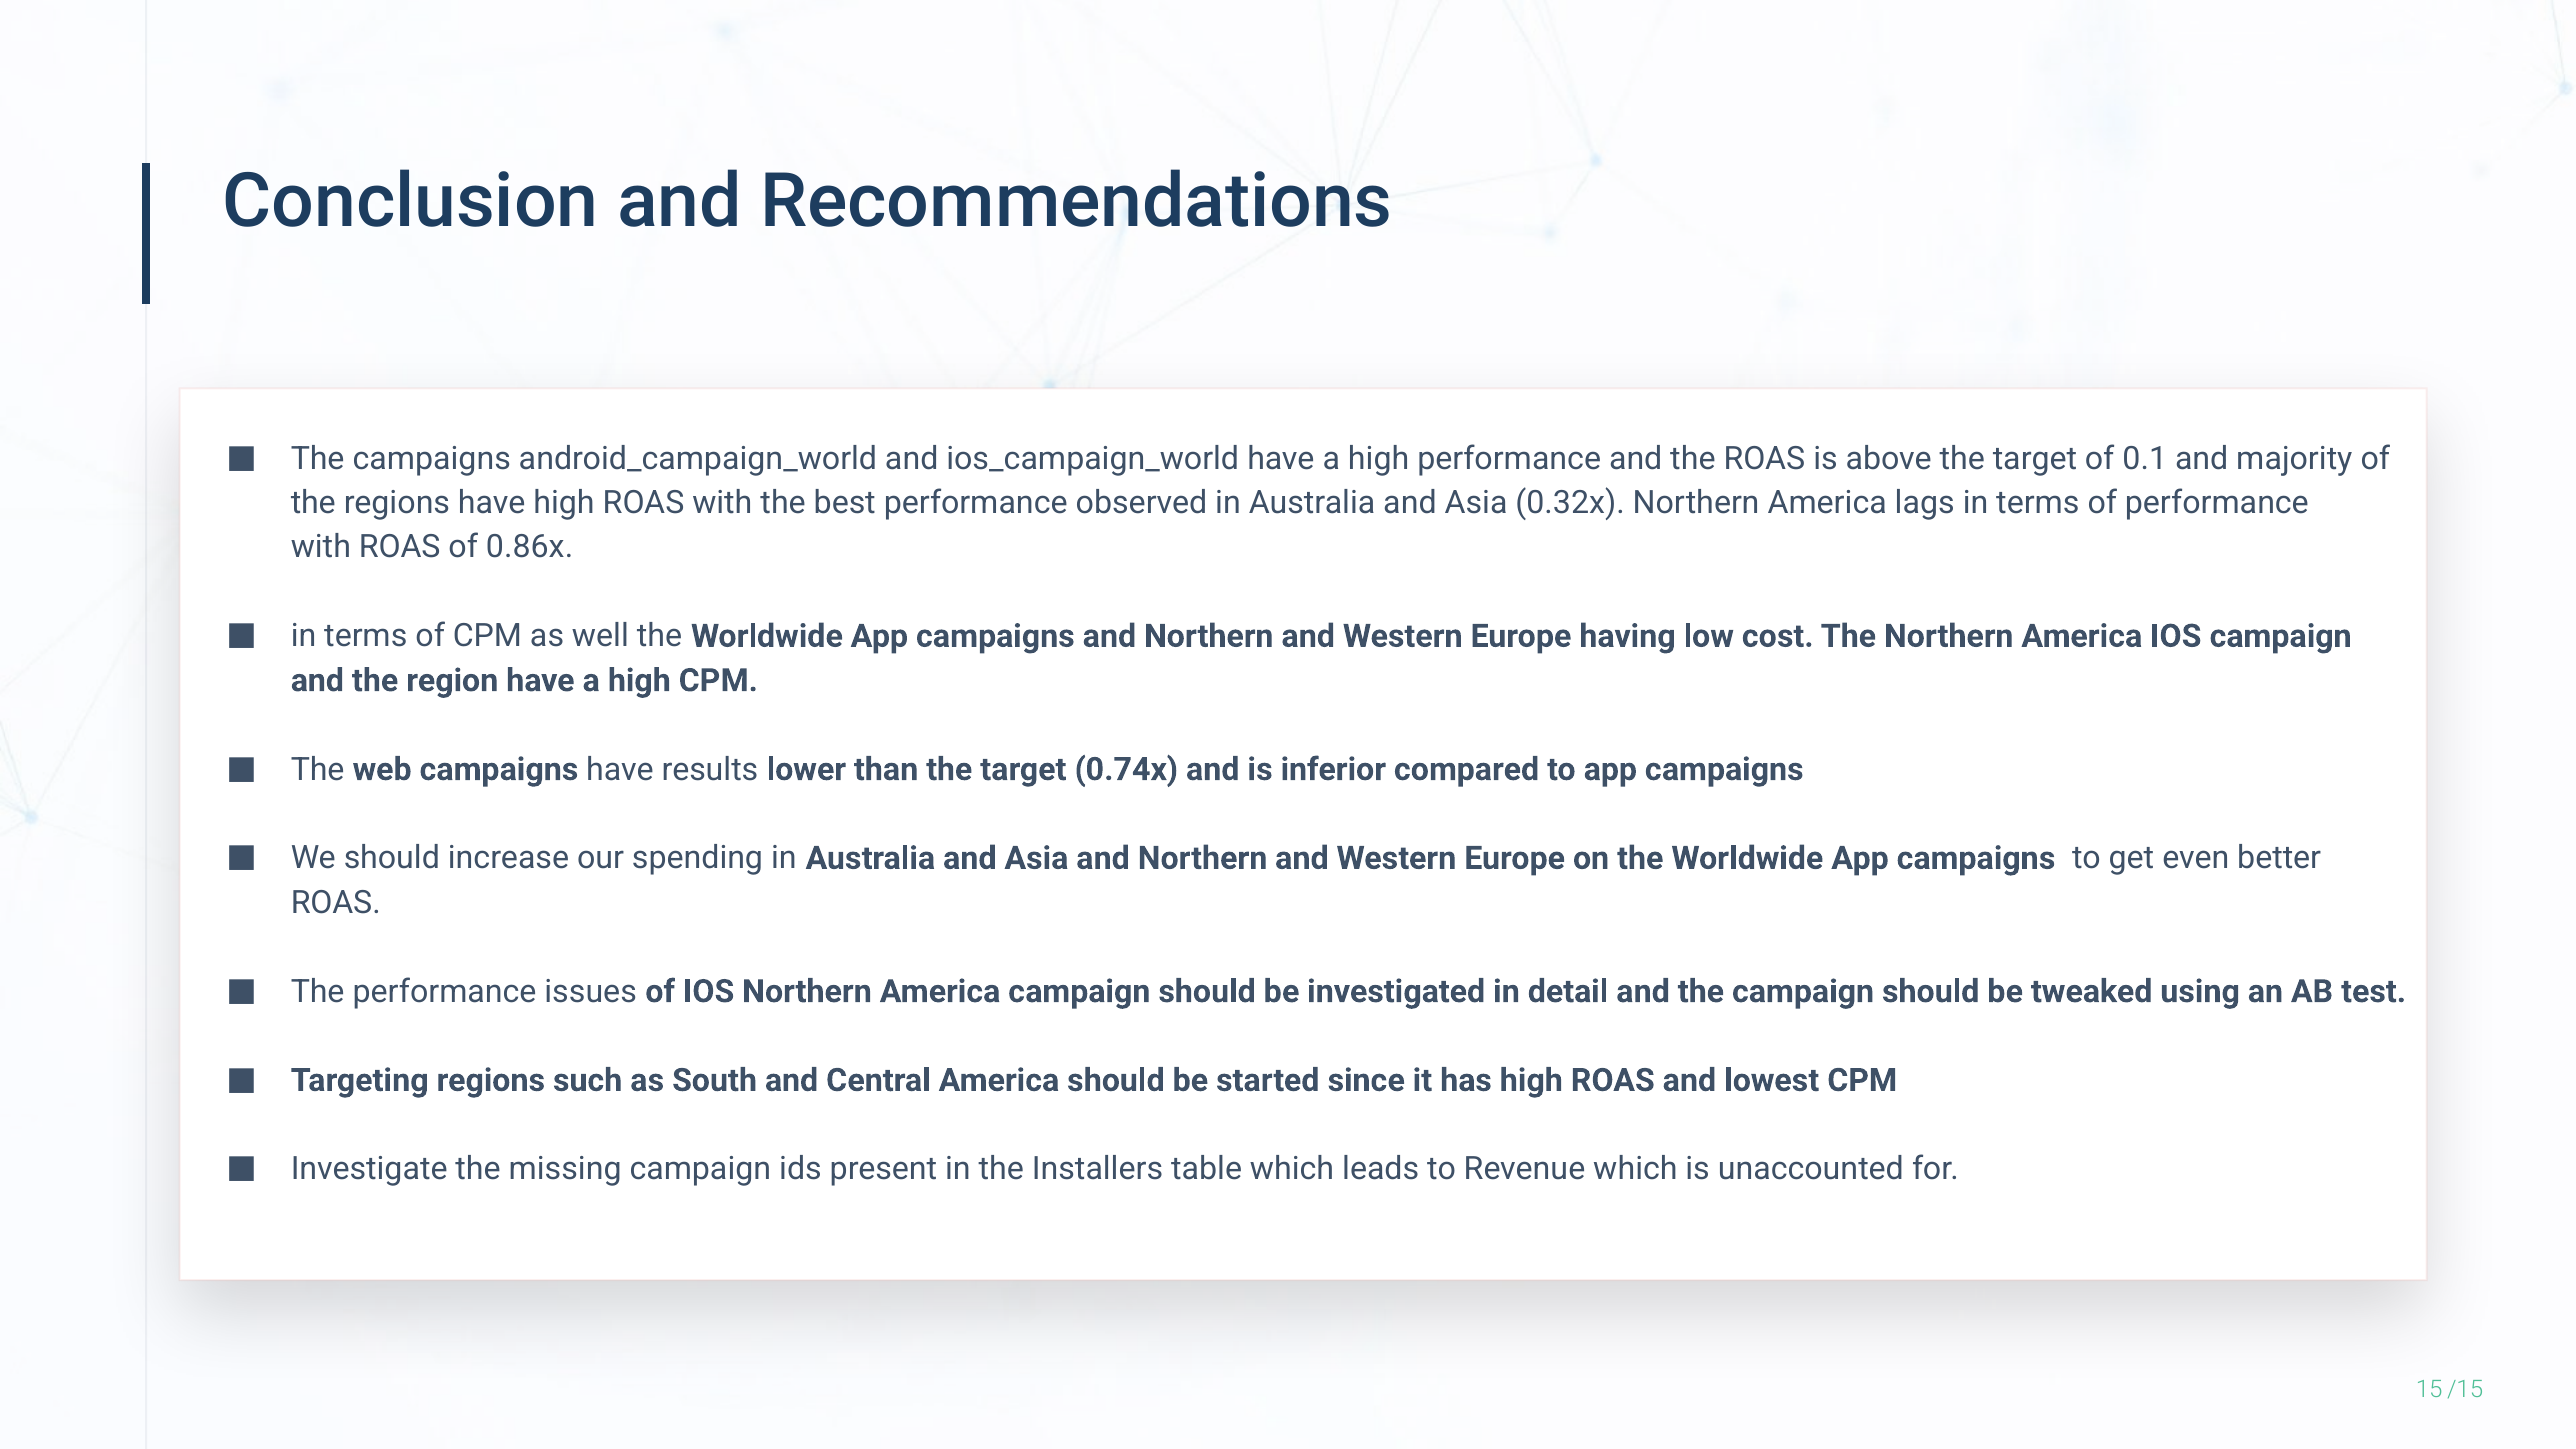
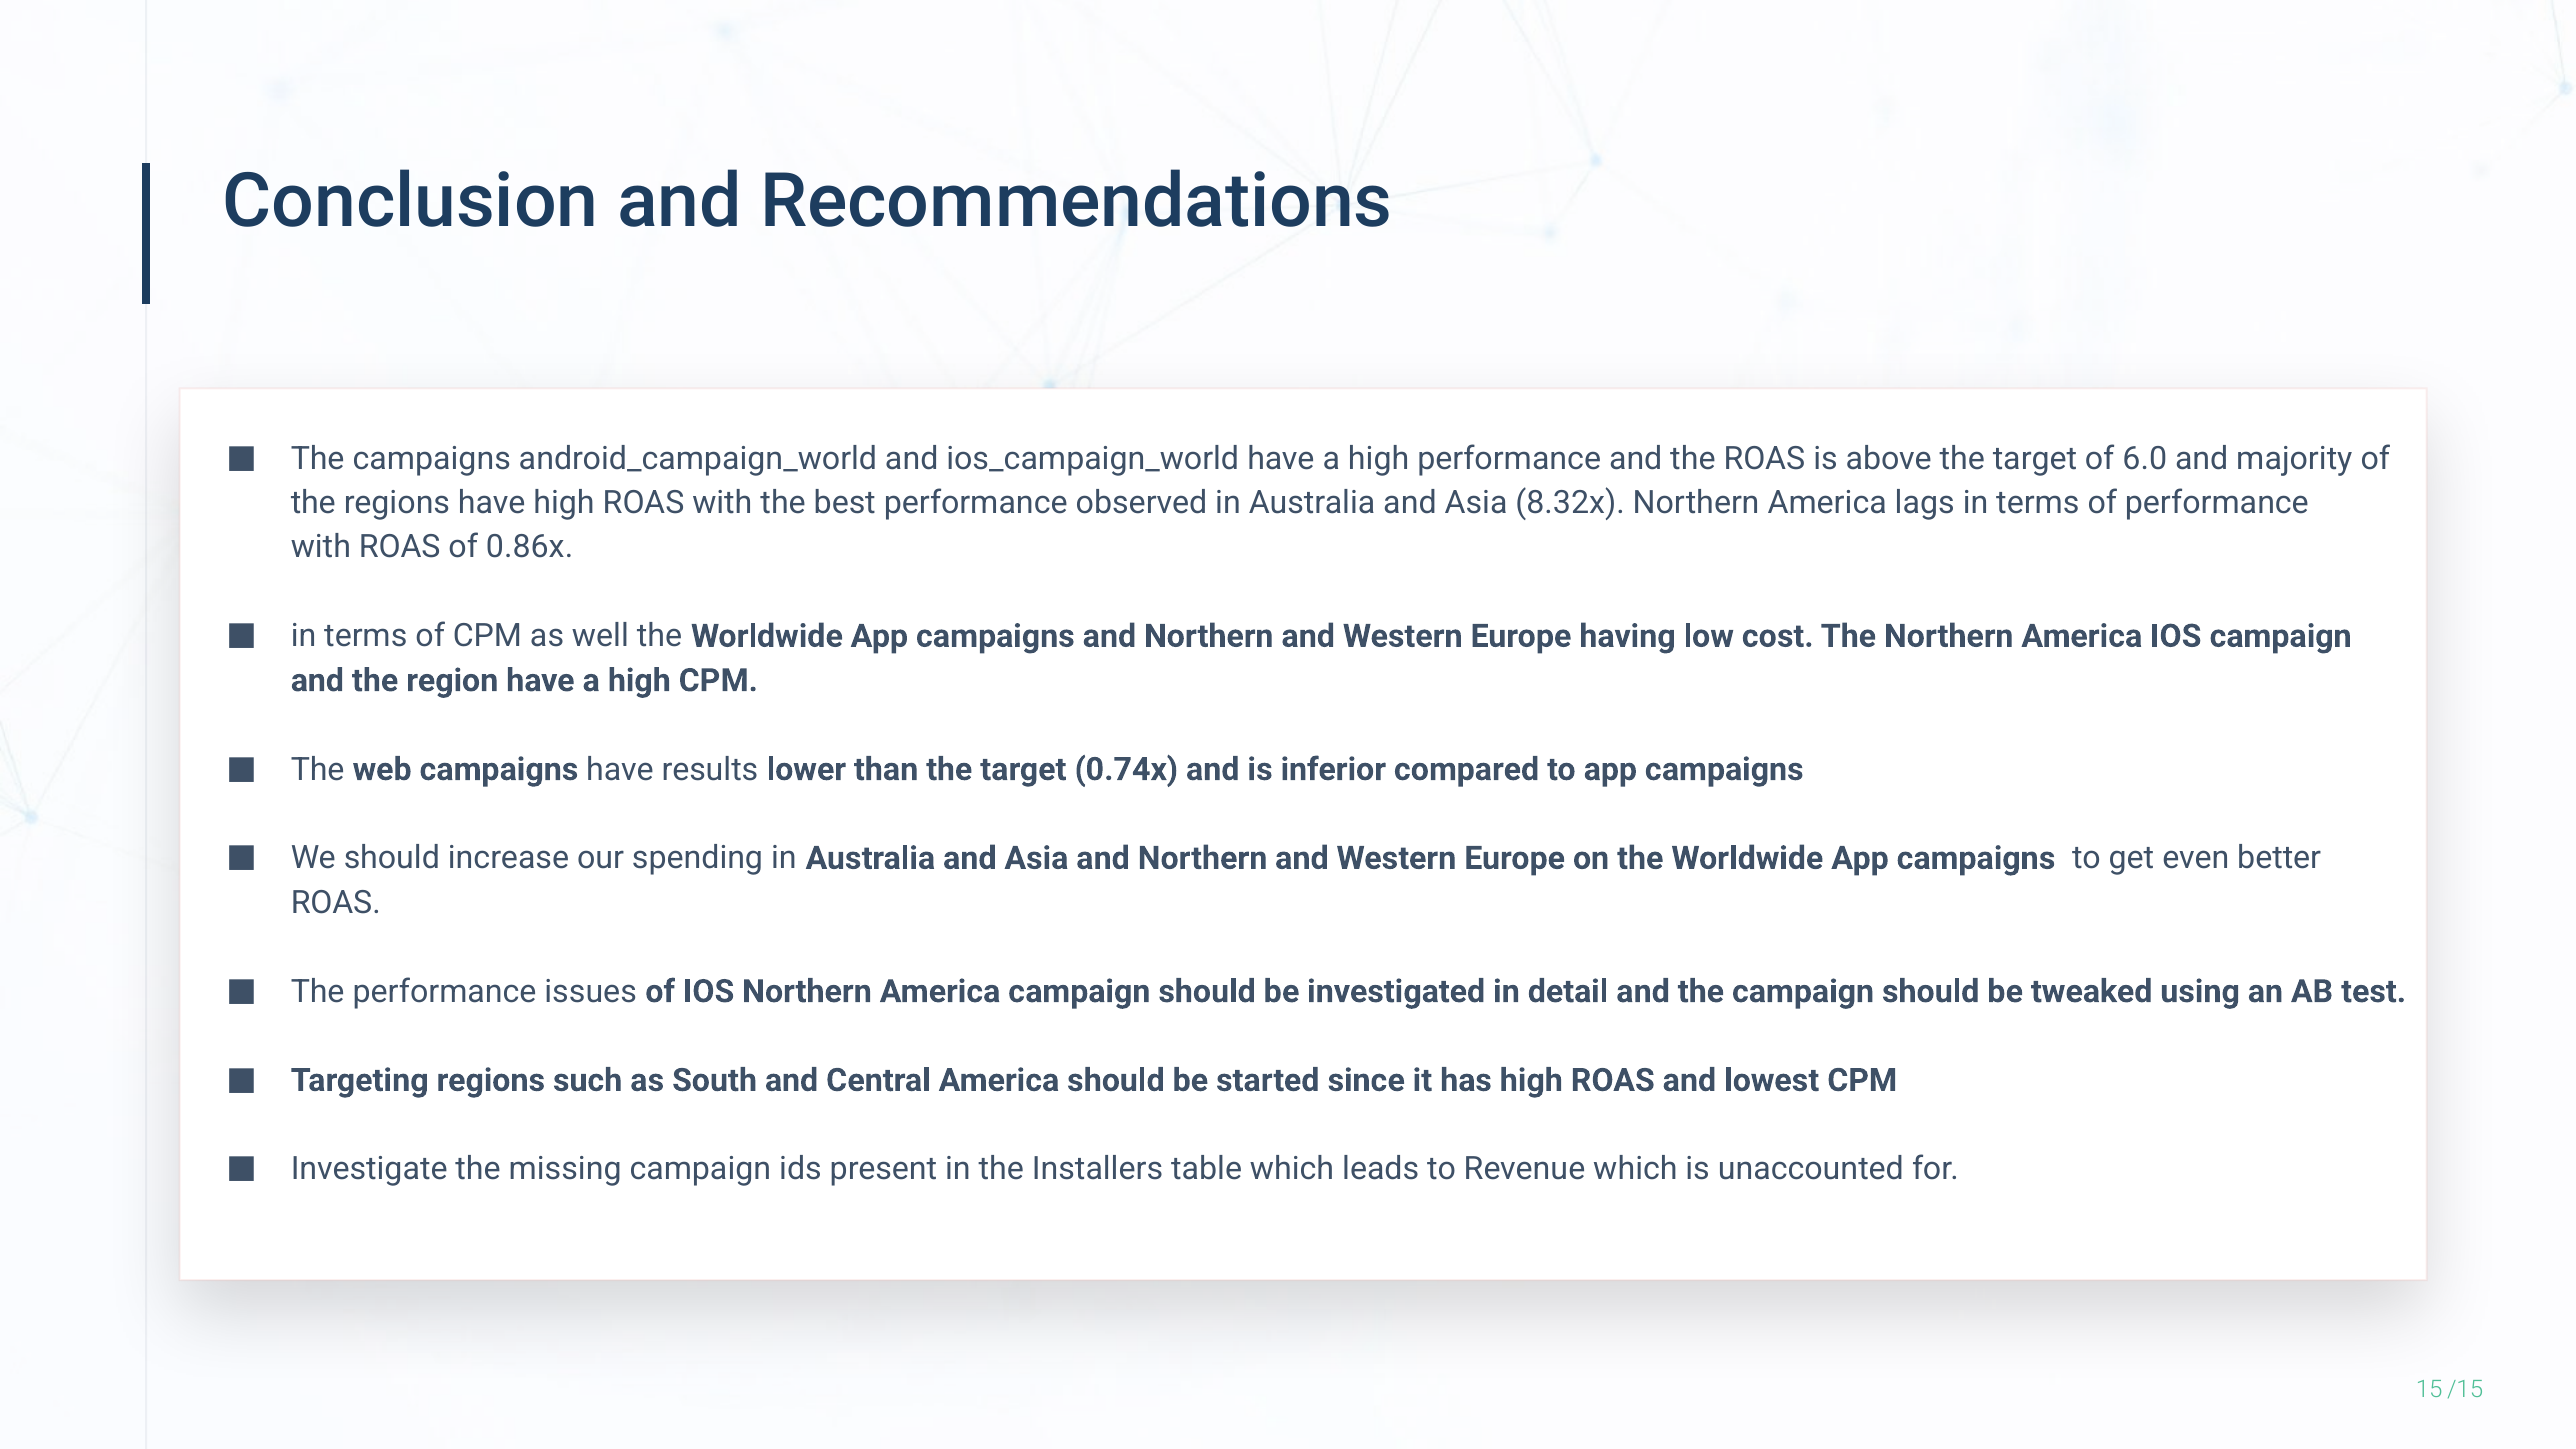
0.1: 0.1 -> 6.0 (2145, 458)
0.32x: 0.32x -> 8.32x (1570, 503)
